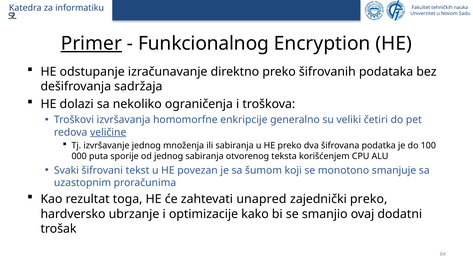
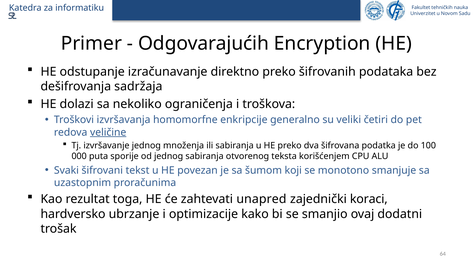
Primer underline: present -> none (91, 43)
Funkcionalnog: Funkcionalnog -> Odgovarajućih (204, 43)
zajednički preko: preko -> koraci (369, 199)
